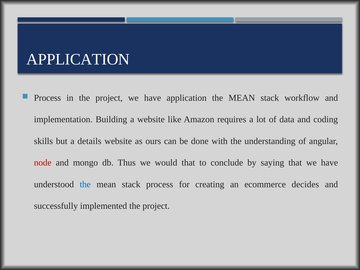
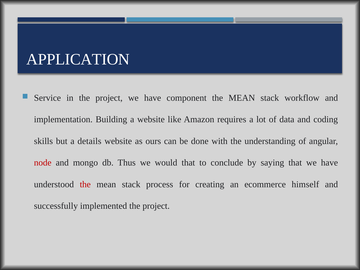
Process: Process -> Service (47, 98)
have application: application -> component (187, 98)
the colour: blue -> red (85, 184)
decides: decides -> himself (305, 184)
